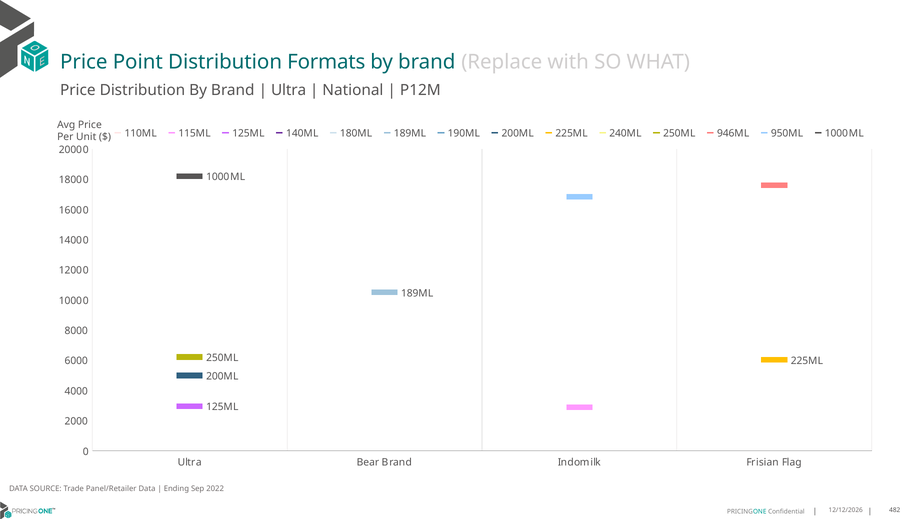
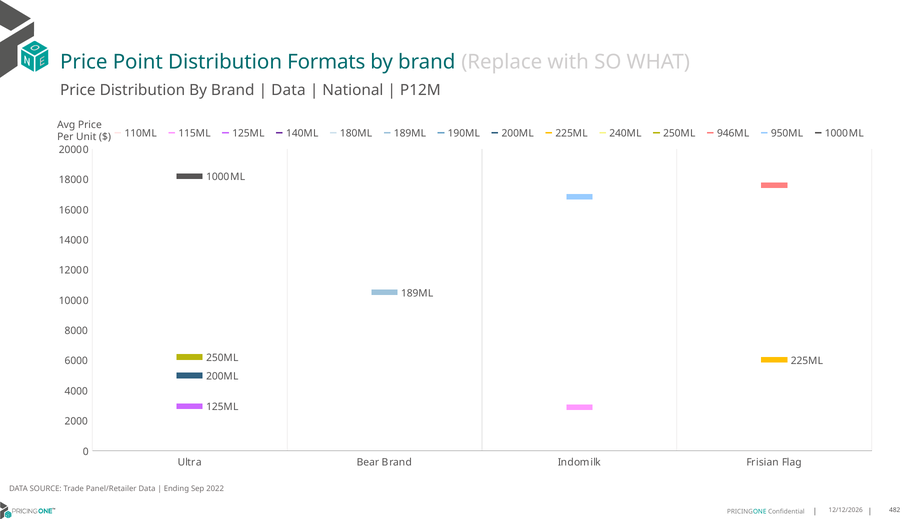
Ultra: Ultra -> Data (288, 90)
